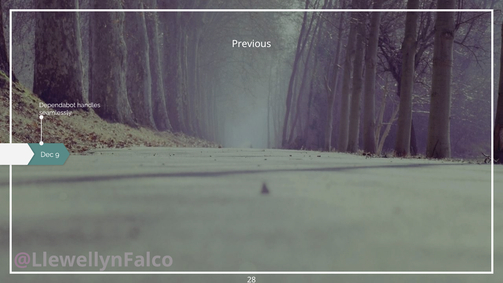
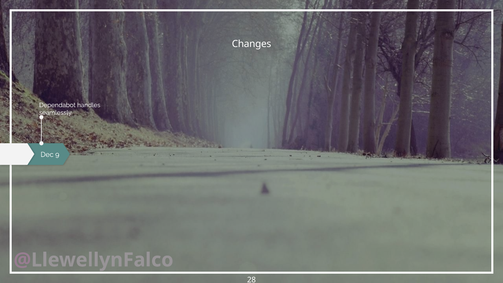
Previous: Previous -> Changes (252, 44)
